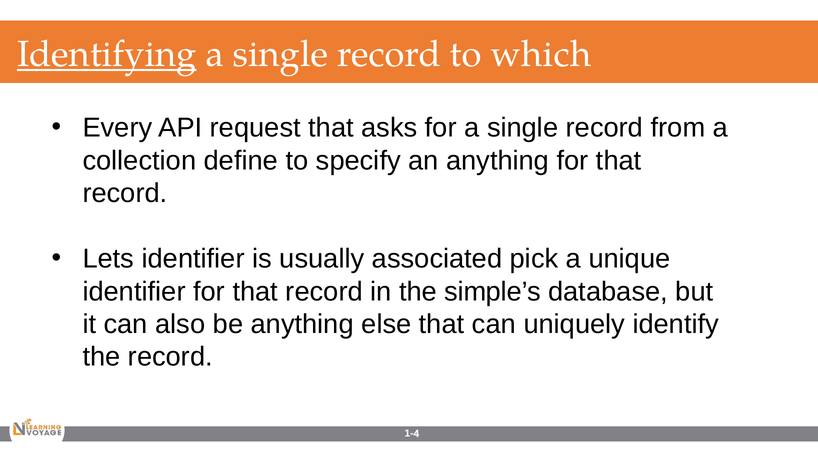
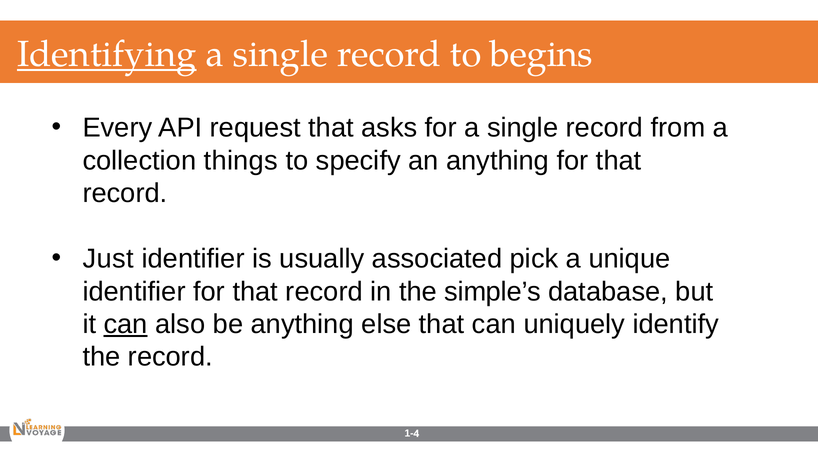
which: which -> begins (541, 54)
define: define -> things (241, 161)
Lets: Lets -> Just (108, 259)
can underline: none -> present (126, 324)
